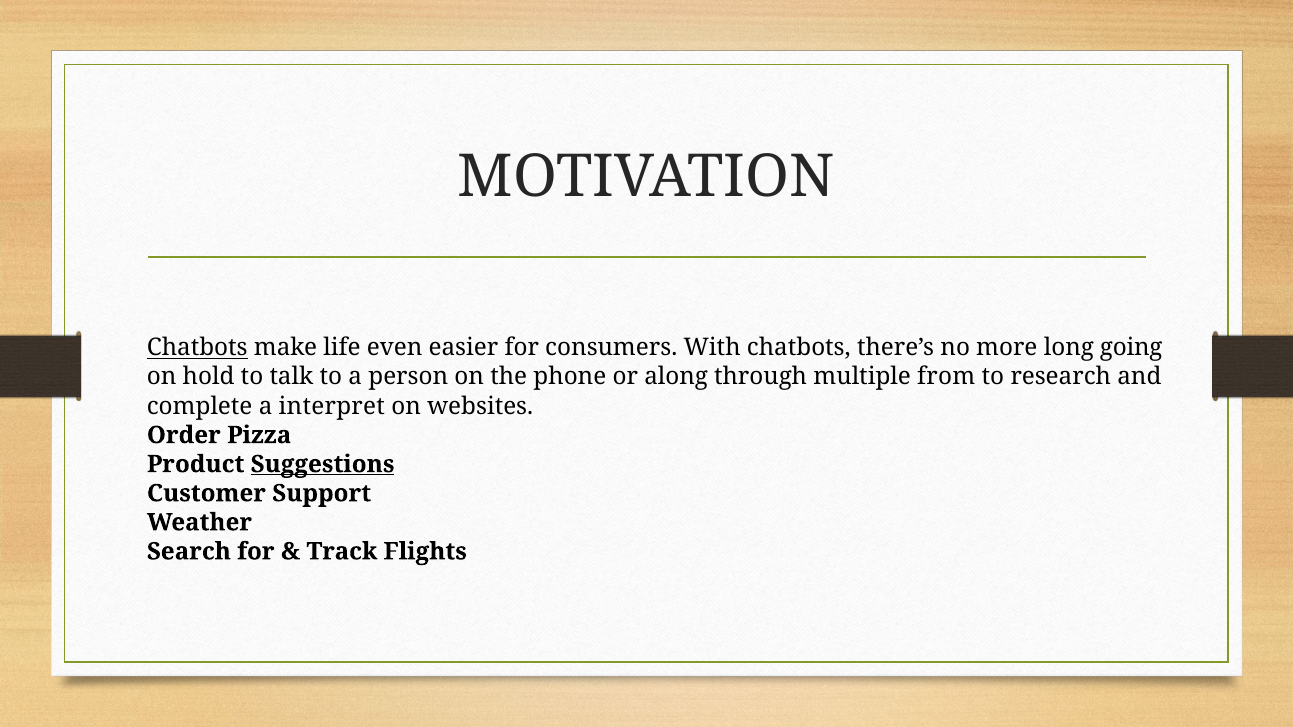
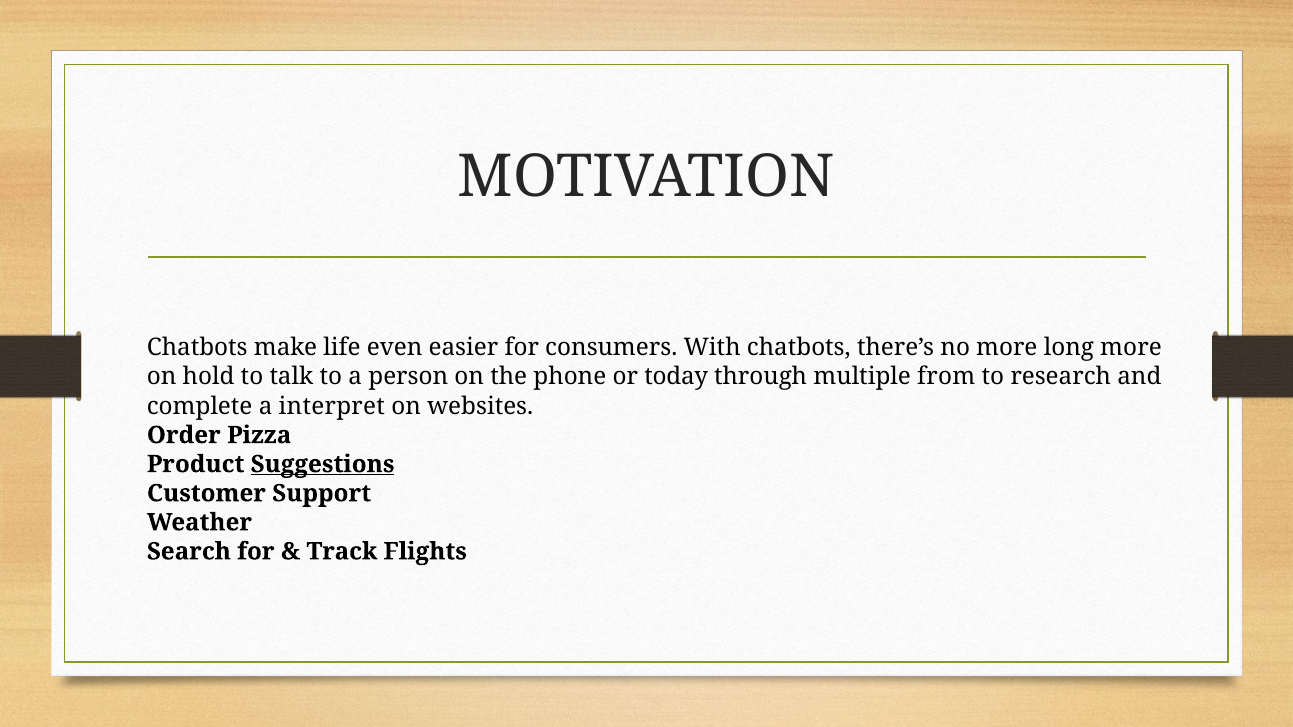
Chatbots underline: present -> none (197, 348)
long going: going -> more (1131, 348)
along: along -> today (676, 377)
